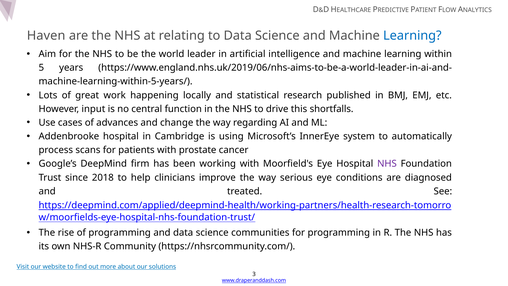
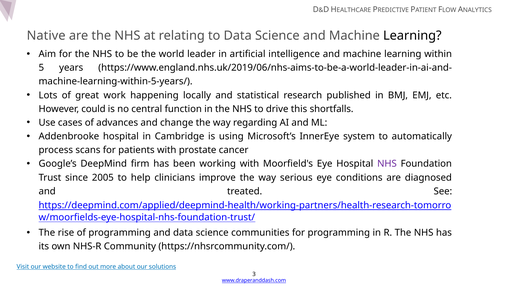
Haven: Haven -> Native (46, 36)
Learning colour: blue -> black (412, 36)
input: input -> could (93, 109)
2018: 2018 -> 2005 (103, 177)
